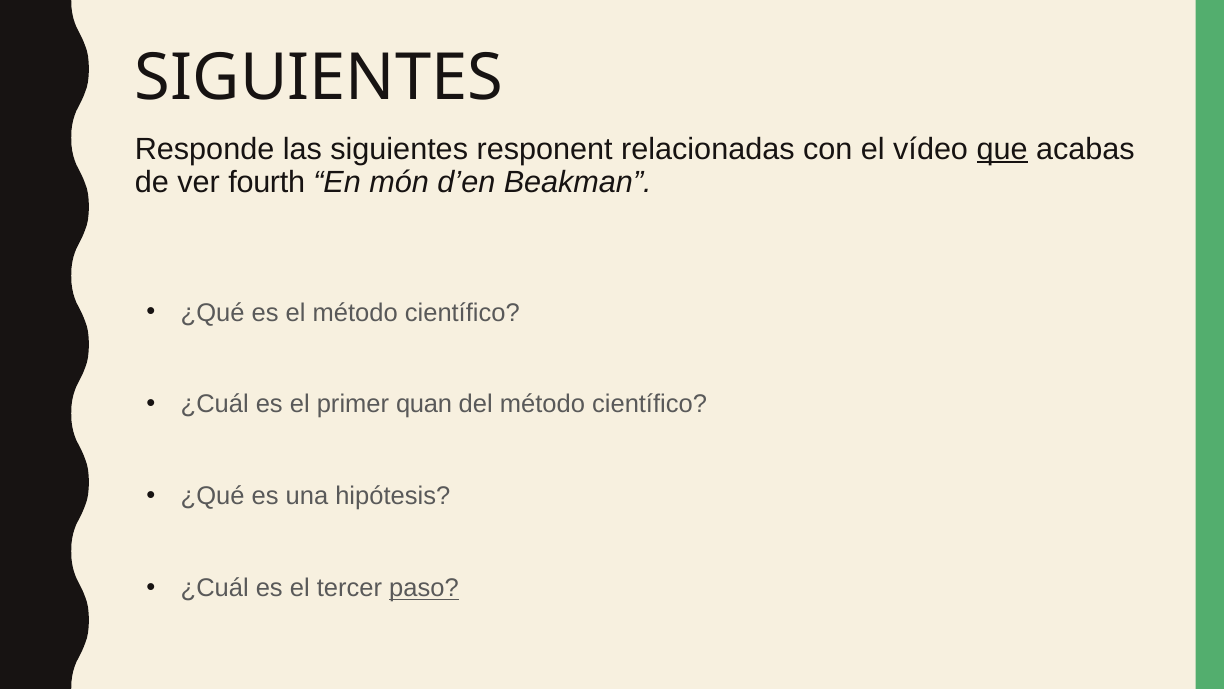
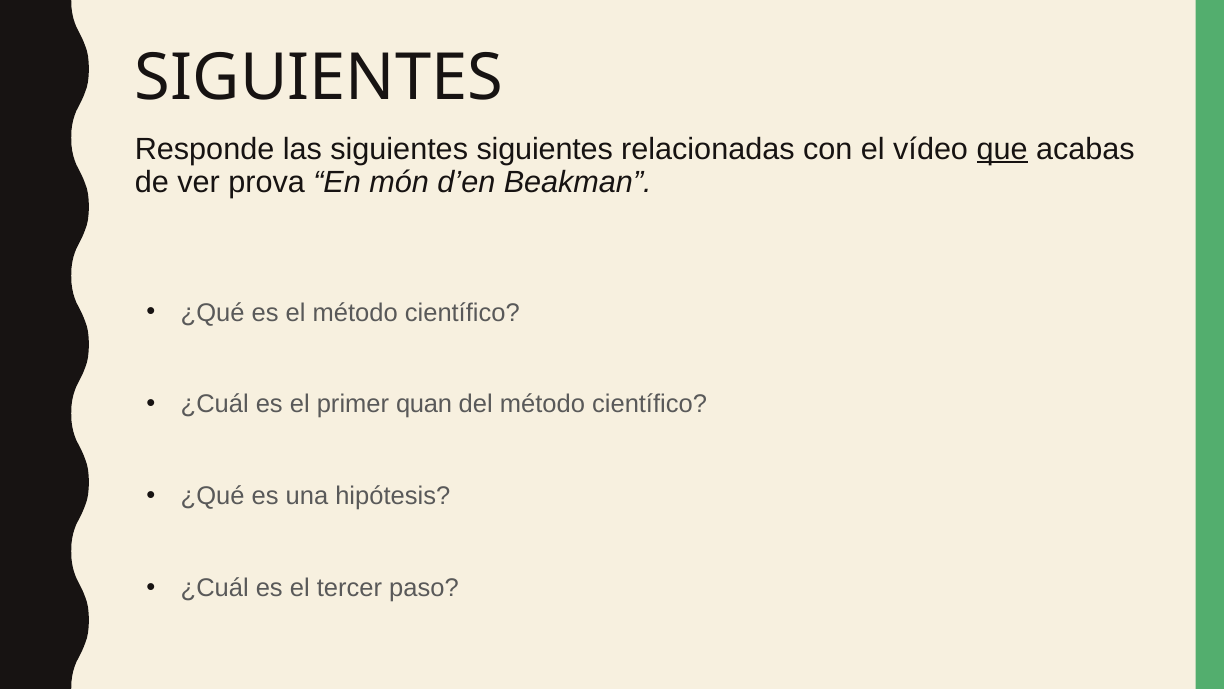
siguientes responent: responent -> siguientes (545, 149)
fourth: fourth -> prova (267, 182)
paso underline: present -> none (424, 588)
